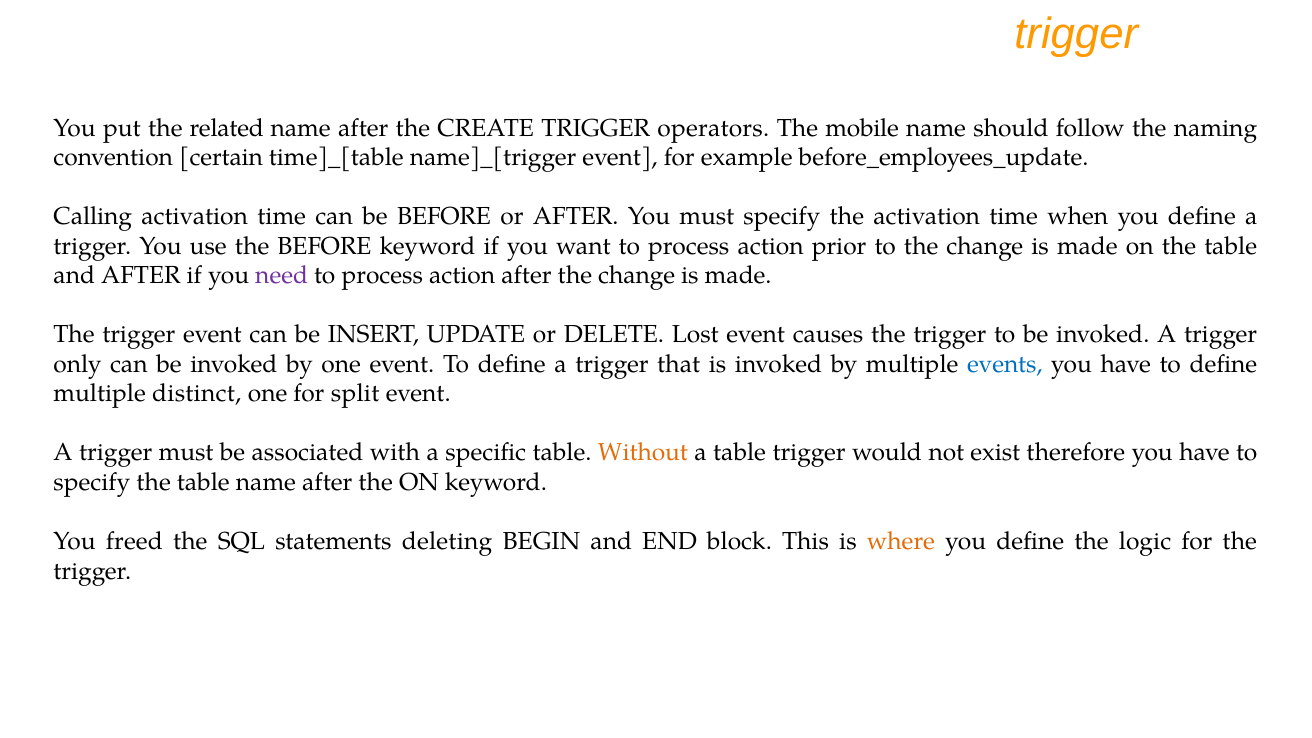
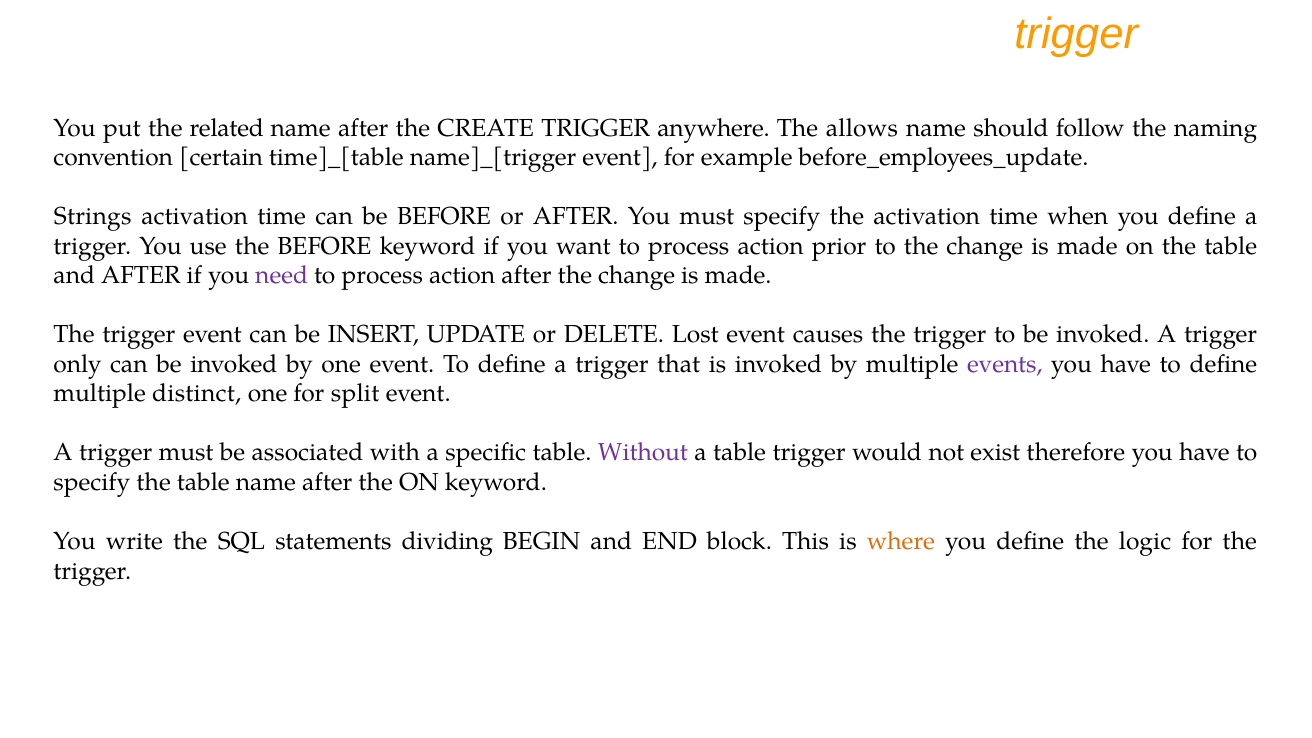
operators: operators -> anywhere (714, 128)
mobile: mobile -> allows (862, 128)
Calling: Calling -> Strings (93, 217)
events colour: blue -> purple (1005, 364)
Without colour: orange -> purple (643, 453)
freed: freed -> write (134, 541)
deleting: deleting -> dividing (447, 541)
